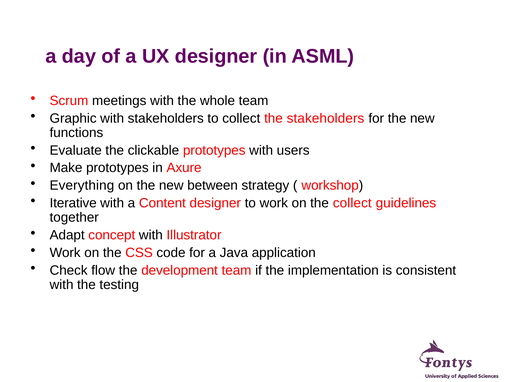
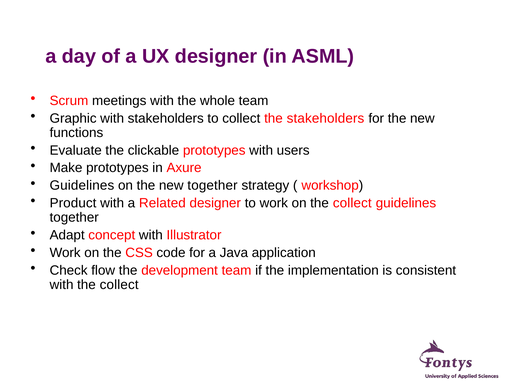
Everything: Everything -> Guidelines (82, 185)
new between: between -> together (212, 185)
Iterative: Iterative -> Product (73, 203)
Content: Content -> Related (162, 203)
with the testing: testing -> collect (119, 285)
